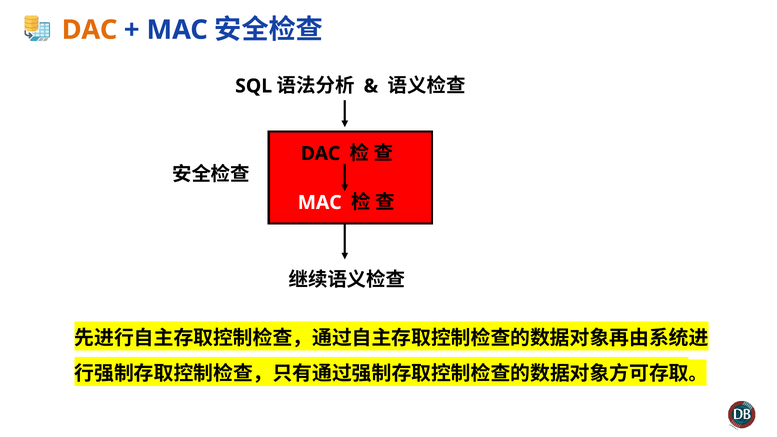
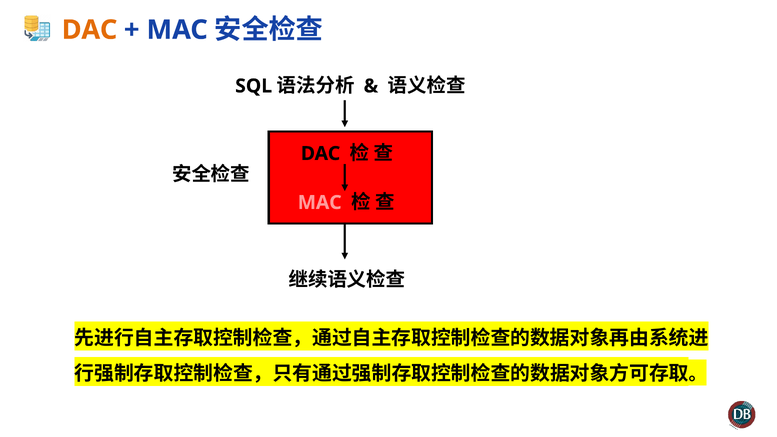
MAC colour: white -> pink (320, 203)
